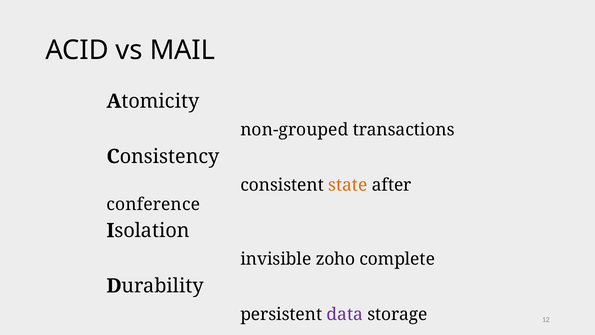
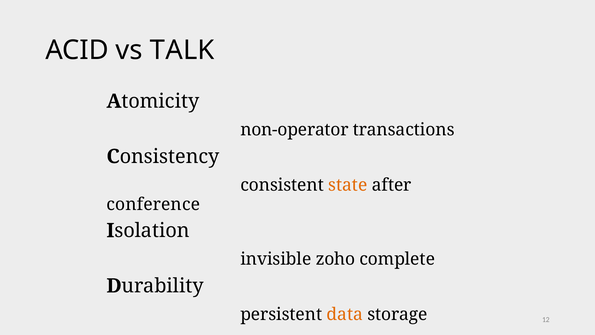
MAIL: MAIL -> TALK (182, 50)
non-grouped: non-grouped -> non-operator (294, 130)
data colour: purple -> orange (345, 314)
